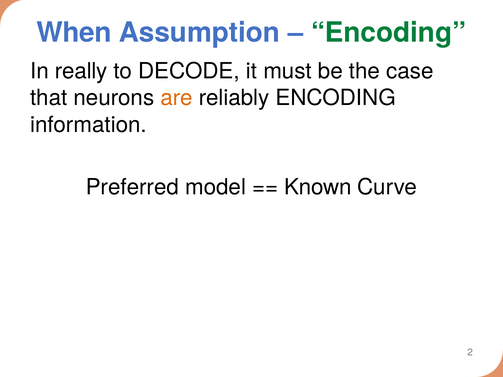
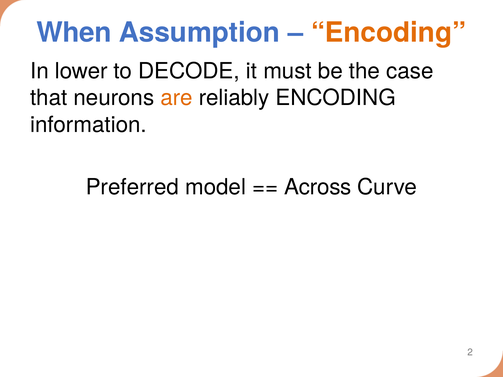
Encoding colour: green -> orange (389, 33)
really: really -> lower (81, 71)
Known: Known -> Across (318, 187)
